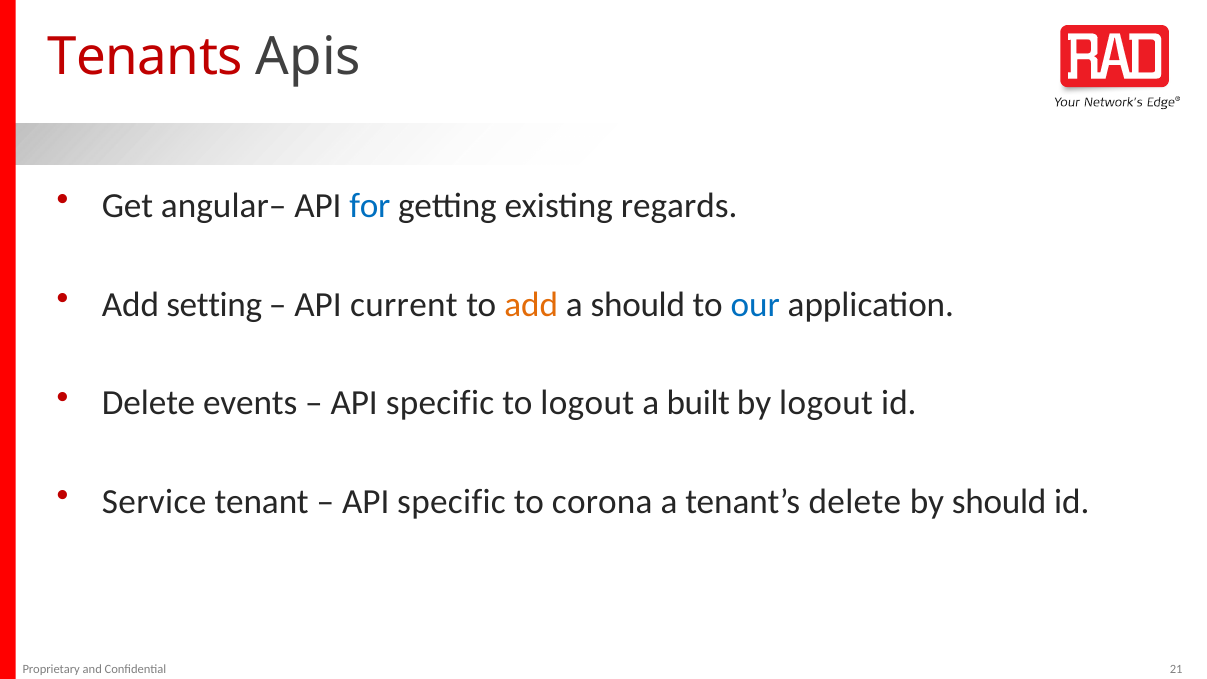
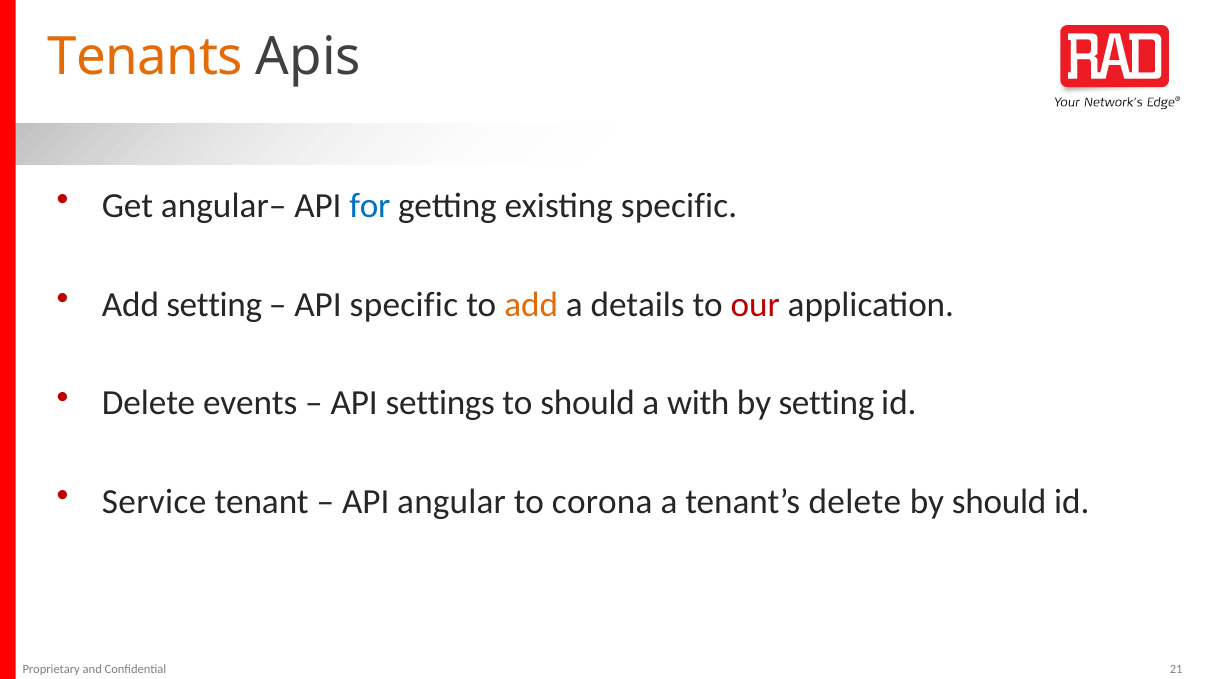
Tenants colour: red -> orange (145, 57)
existing regards: regards -> specific (679, 206)
API current: current -> specific (404, 305)
a should: should -> details (638, 305)
our colour: blue -> red (755, 305)
specific: specific -> settings (440, 403)
to logout: logout -> should (588, 403)
built: built -> with (698, 403)
by logout: logout -> setting (826, 403)
specific: specific -> angular (452, 502)
